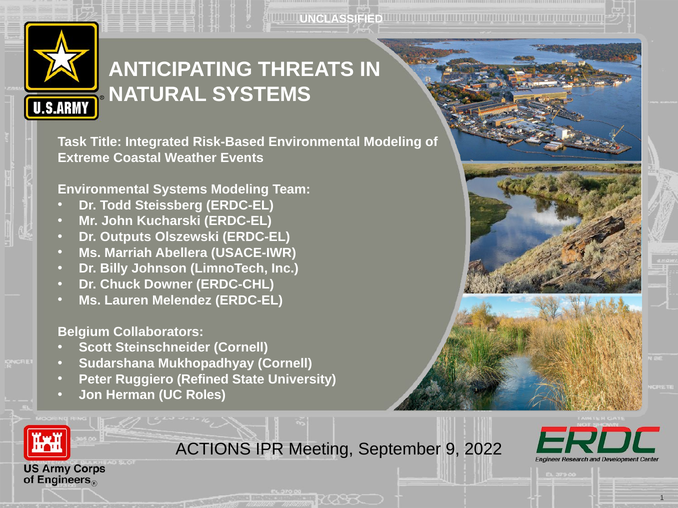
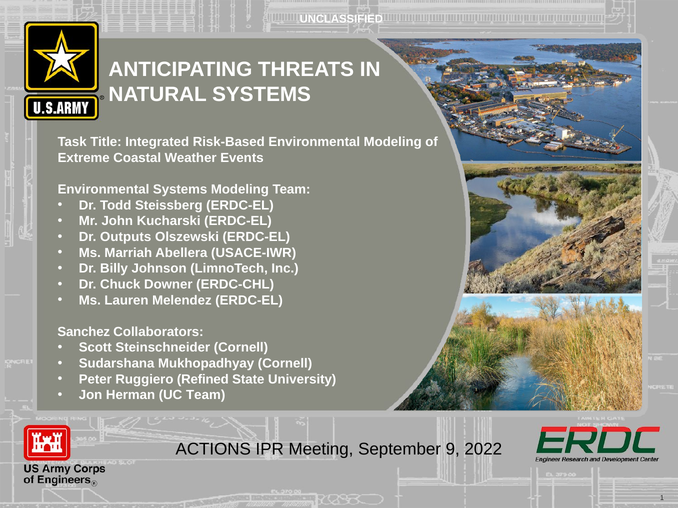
Belgium: Belgium -> Sanchez (84, 332)
UC Roles: Roles -> Team (206, 395)
